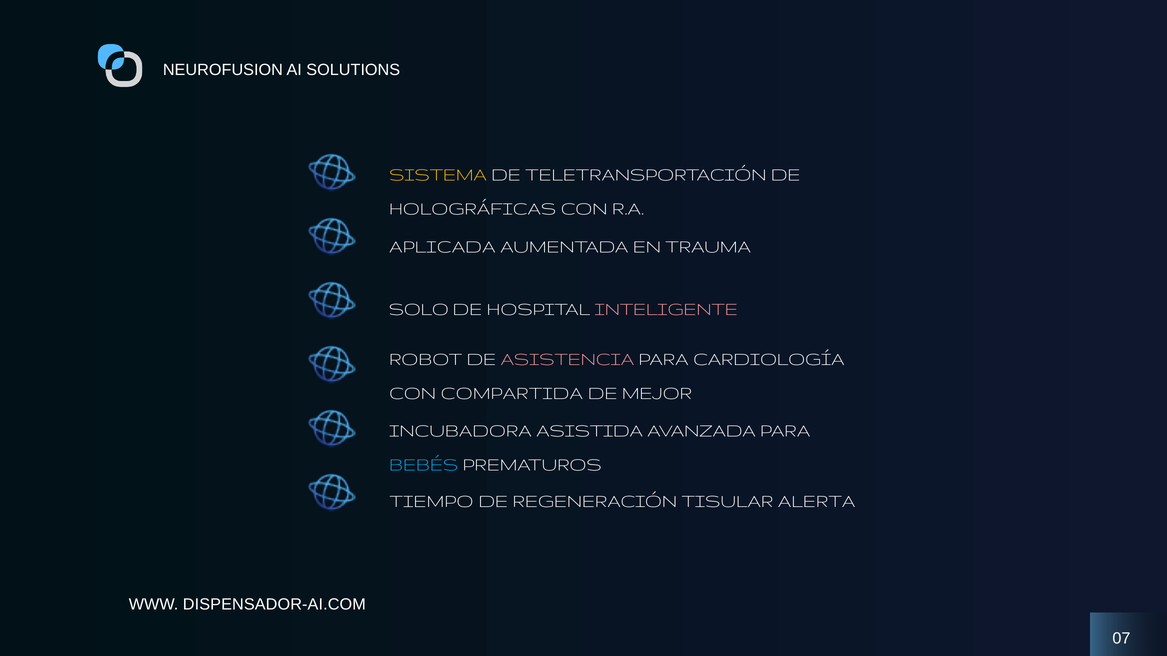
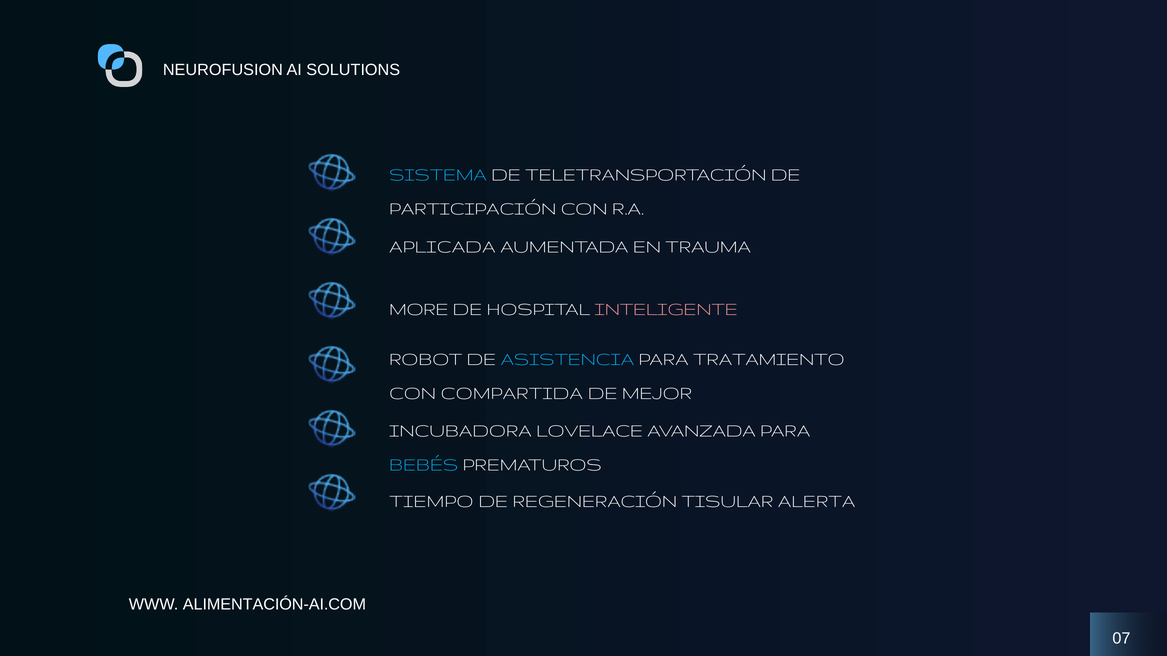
SISTEMA colour: yellow -> light blue (438, 174)
HOLOGRÁFICAS: HOLOGRÁFICAS -> PARTICIPACIÓN (473, 208)
SOLO: SOLO -> MORE (419, 309)
ASISTENCIA colour: pink -> light blue (567, 359)
CARDIOLOGÍA: CARDIOLOGÍA -> TRATAMIENTO (769, 359)
ASISTIDA: ASISTIDA -> LOVELACE (590, 430)
DISPENSADOR-AI.COM: DISPENSADOR-AI.COM -> ALIMENTACIÓN-AI.COM (274, 605)
